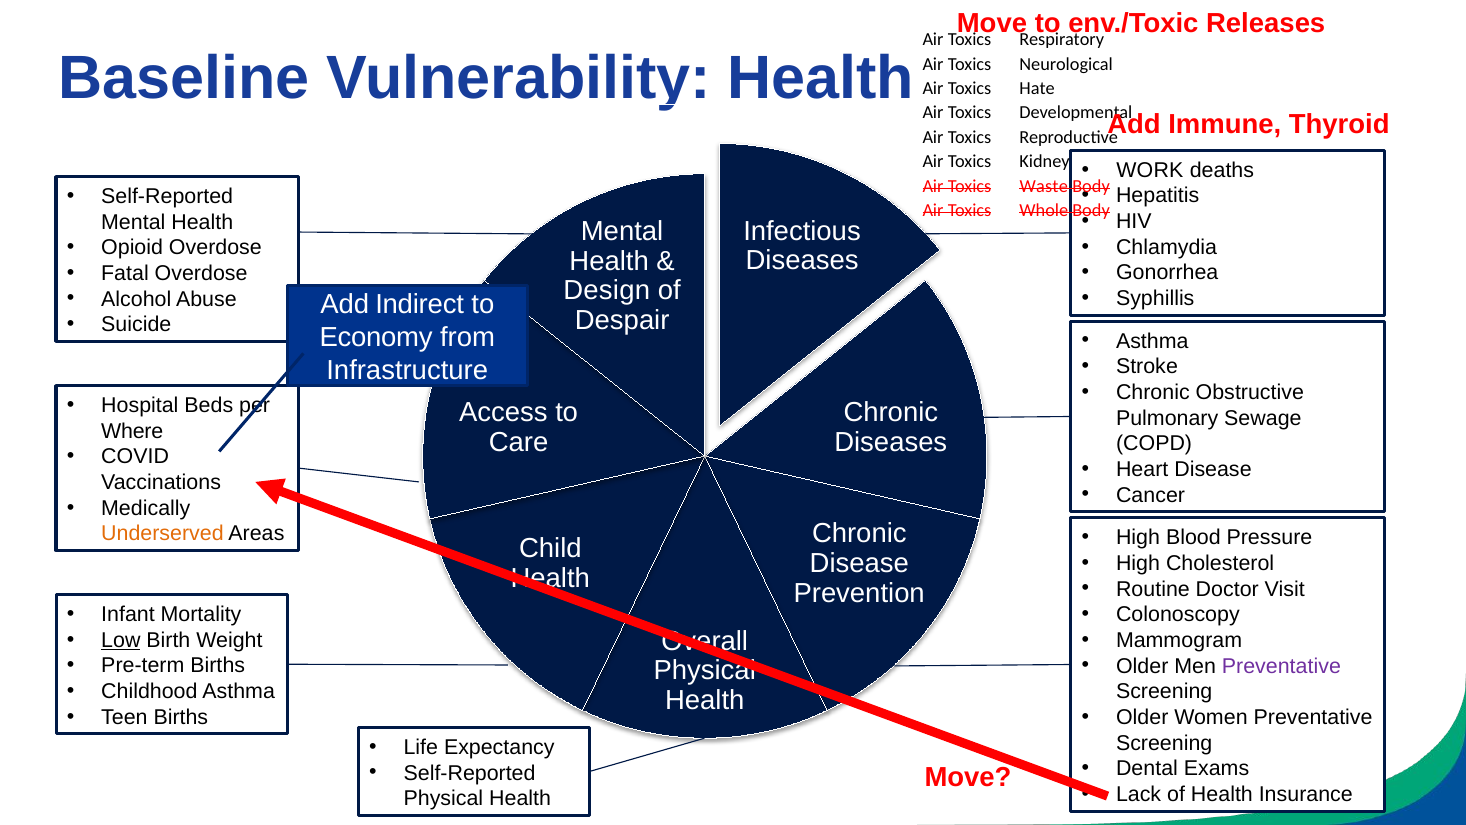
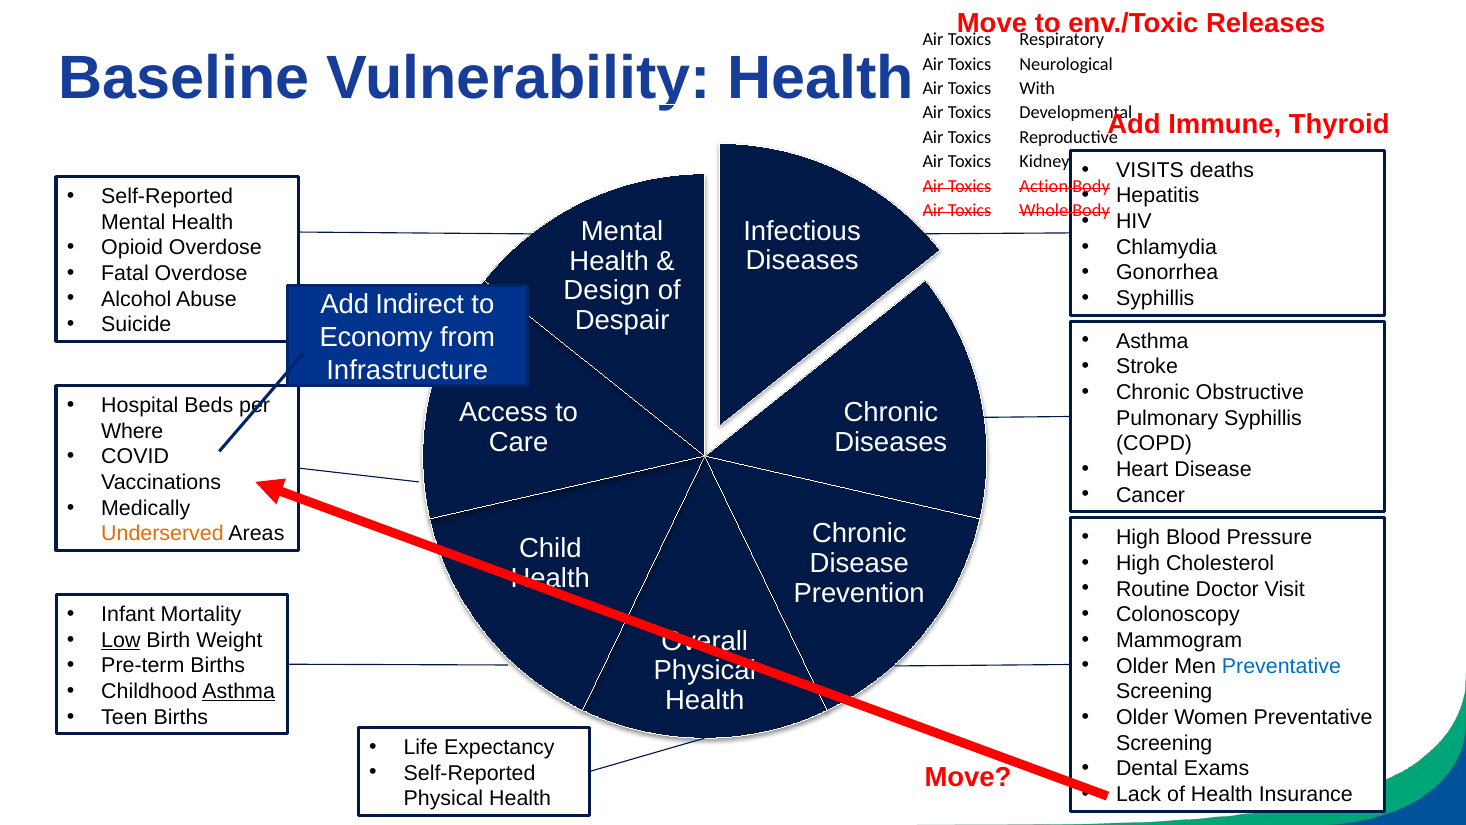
Hate: Hate -> With (1037, 88)
WORK: WORK -> VISITS (1150, 170)
Waste: Waste -> Action (1044, 186)
Pulmonary Sewage: Sewage -> Syphillis (1263, 418)
Preventative colour: purple -> blue (1281, 666)
Asthma underline: none -> present (239, 691)
